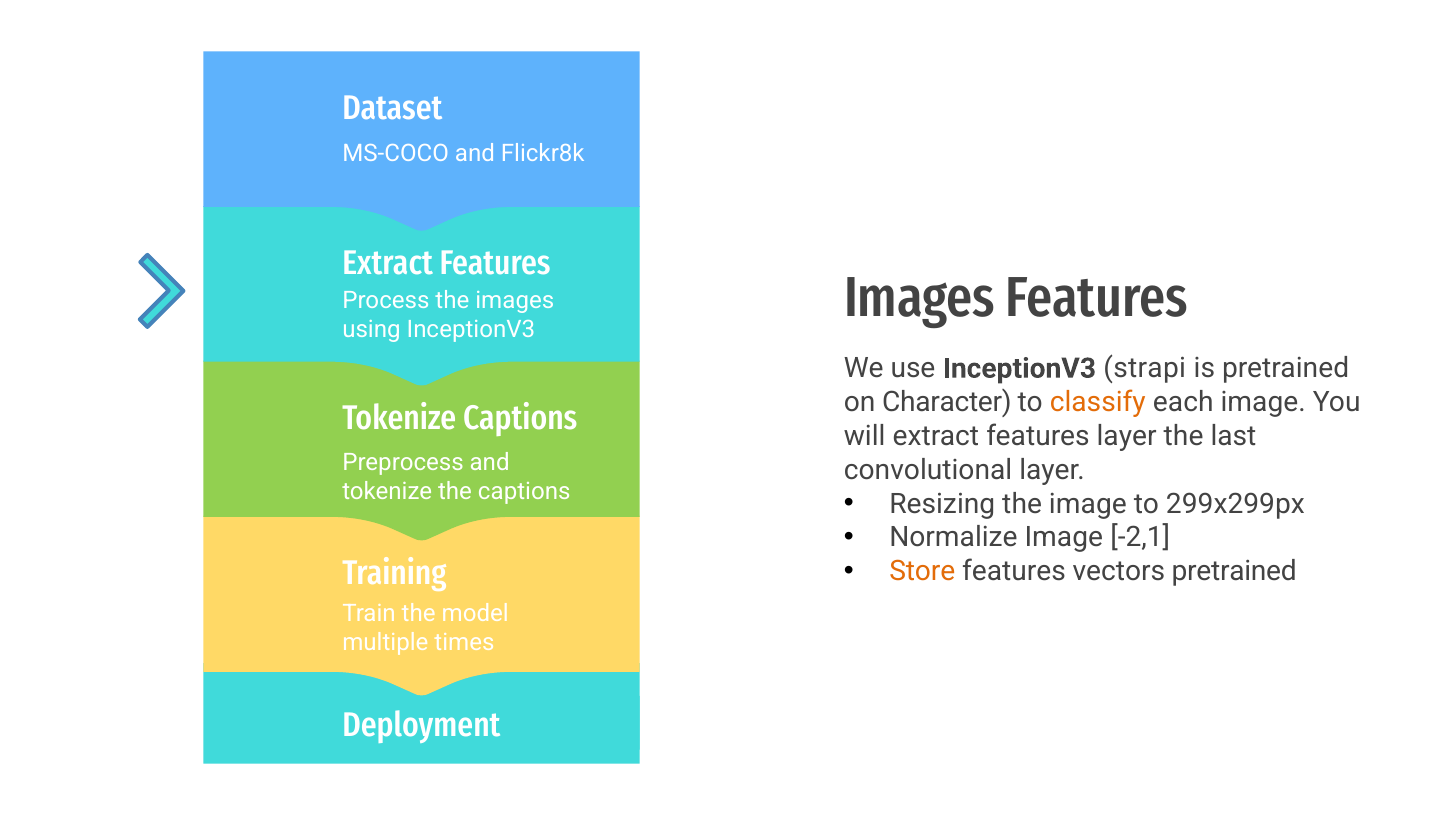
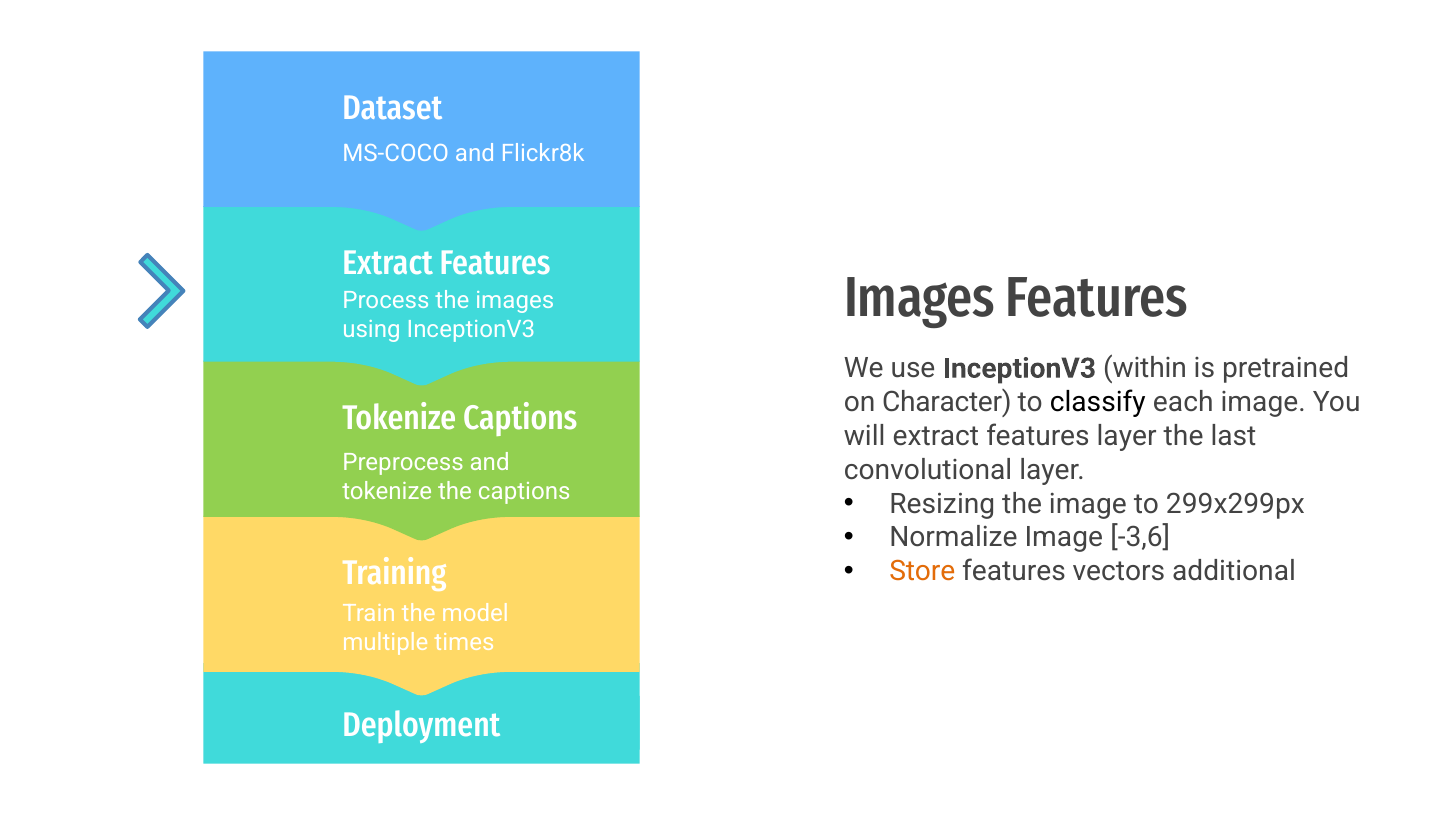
strapi: strapi -> within (1145, 368)
classify colour: orange -> black (1098, 402)
-2,1: -2,1 -> -3,6 (1140, 538)
vectors pretrained: pretrained -> additional (1234, 571)
